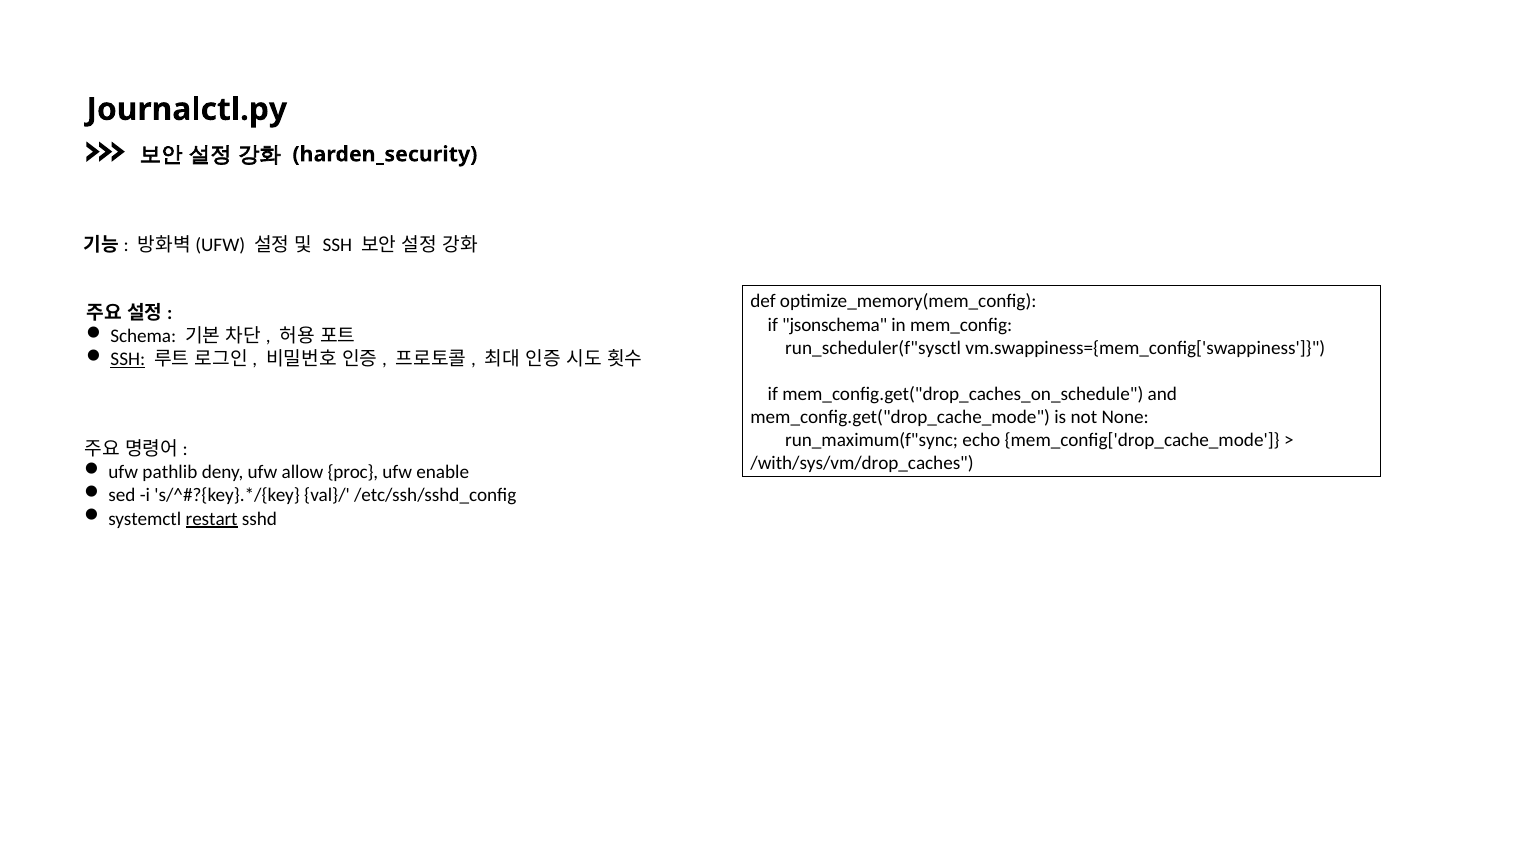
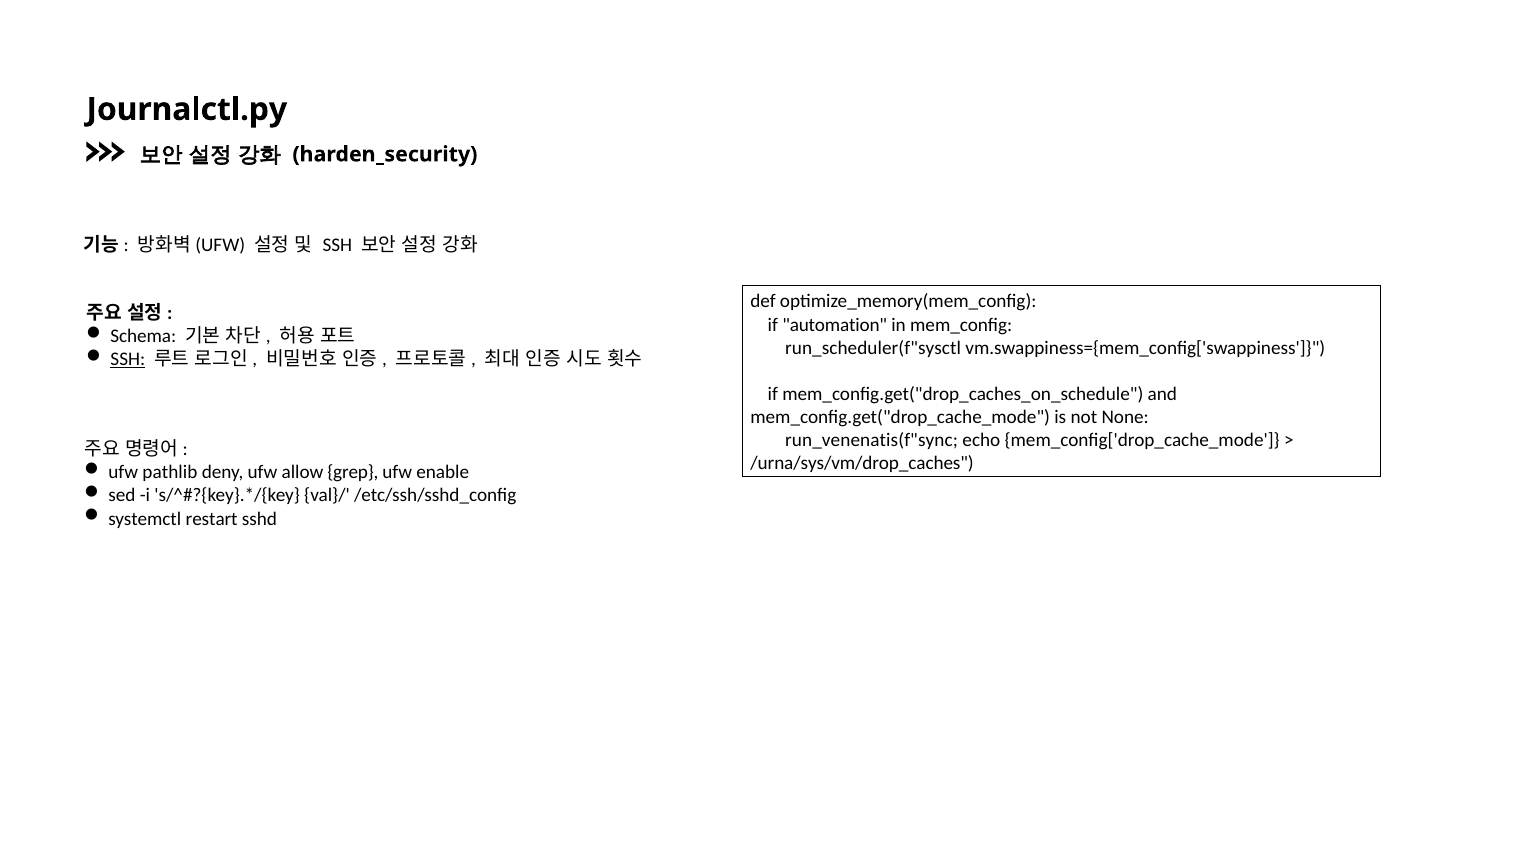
jsonschema: jsonschema -> automation (835, 325)
run_maximum(f"sync: run_maximum(f"sync -> run_venenatis(f"sync (872, 440)
/with/sys/vm/drop_caches: /with/sys/vm/drop_caches -> /urna/sys/vm/drop_caches (862, 463)
proc: proc -> grep (353, 473)
restart underline: present -> none (212, 519)
